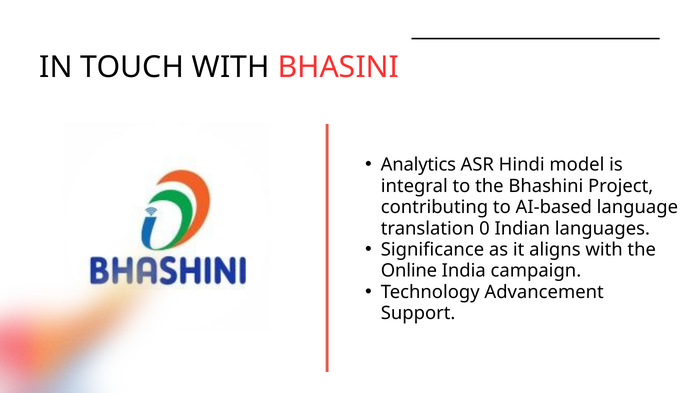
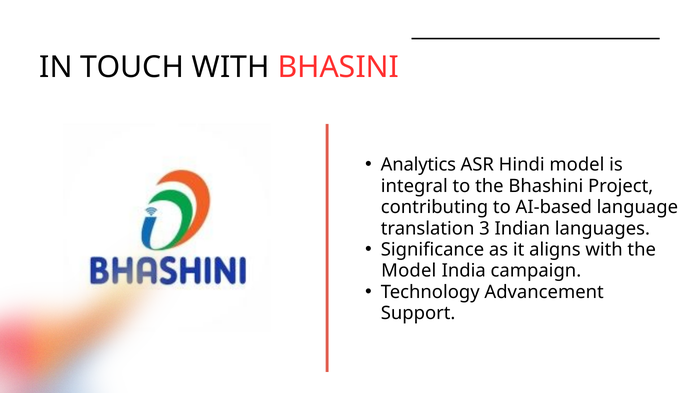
0: 0 -> 3 (484, 229)
Online: Online -> Model (409, 271)
